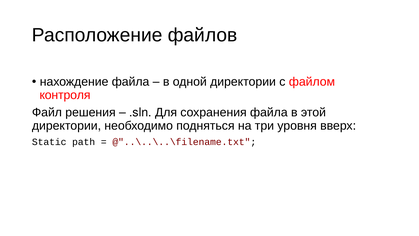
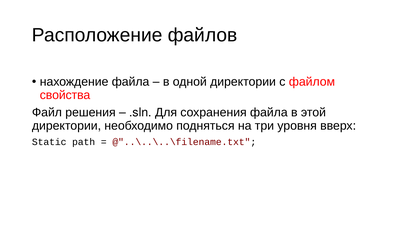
контроля: контроля -> свойства (65, 95)
